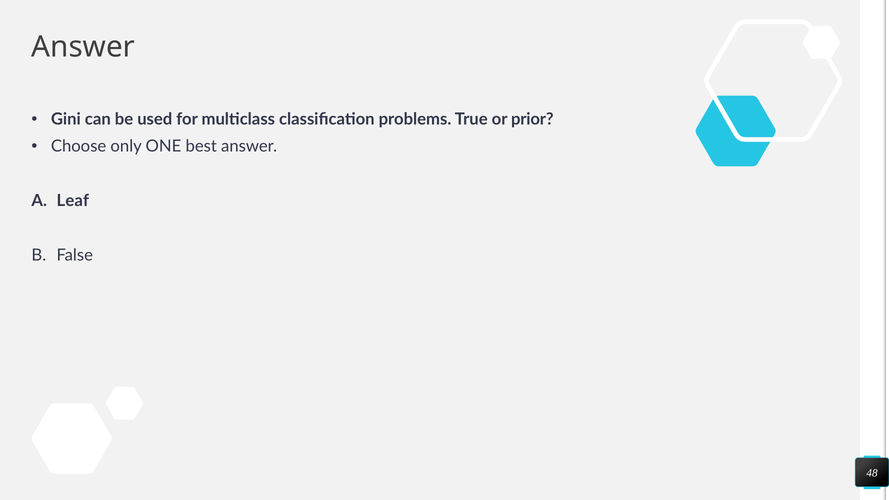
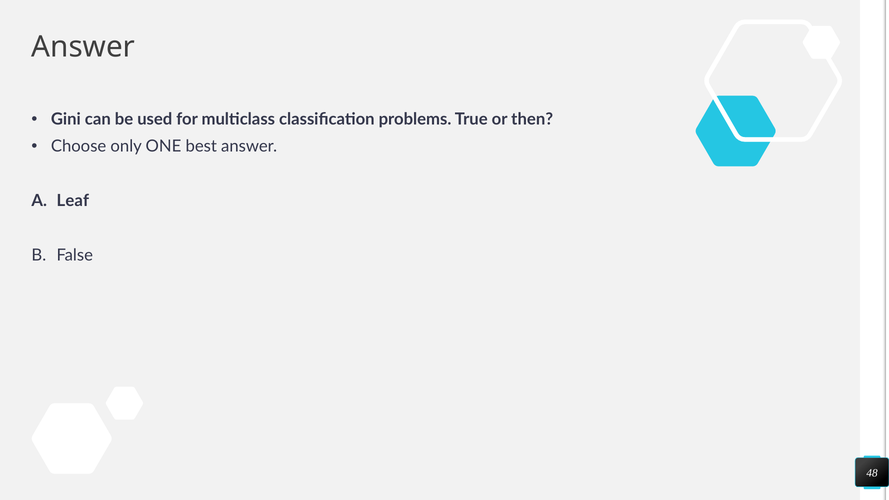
prior: prior -> then (532, 119)
